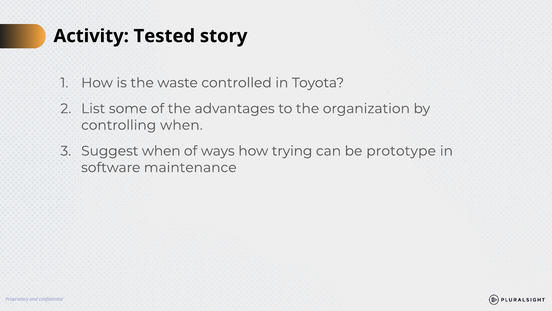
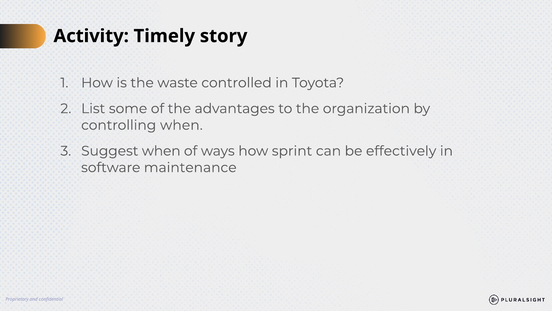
Tested: Tested -> Timely (164, 36)
trying: trying -> sprint (292, 151)
prototype: prototype -> effectively (401, 151)
